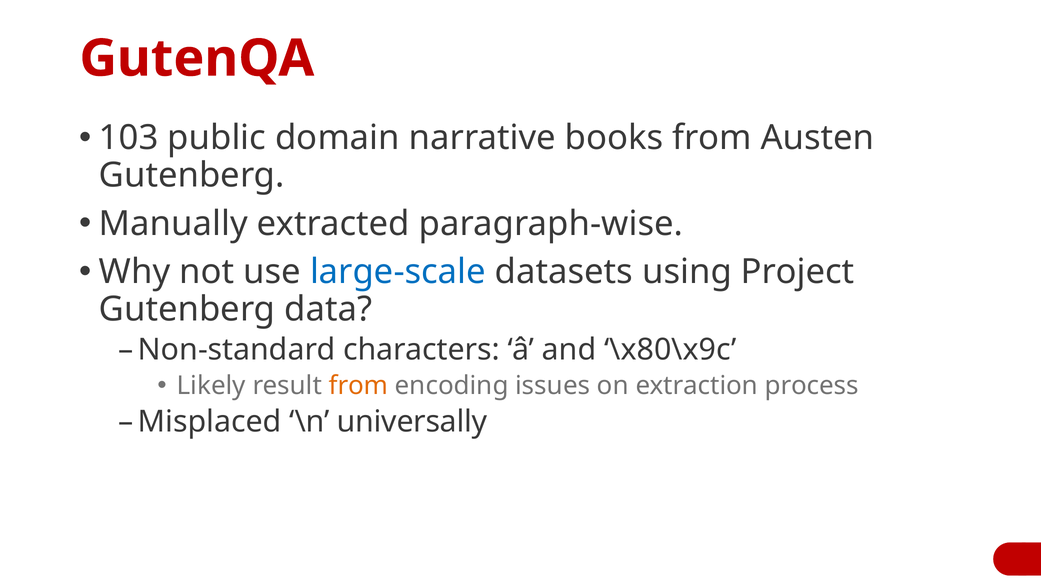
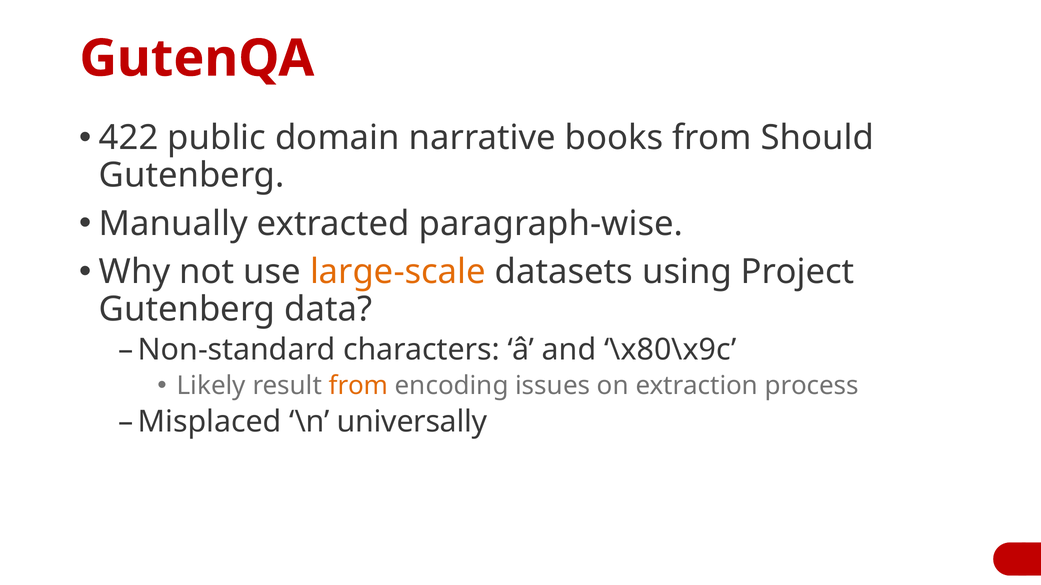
103: 103 -> 422 (129, 138)
Austen: Austen -> Should (817, 138)
large-scale colour: blue -> orange (398, 272)
